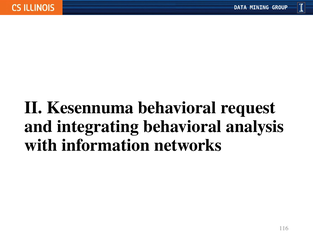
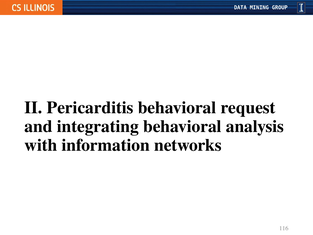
Kesennuma: Kesennuma -> Pericarditis (90, 108)
